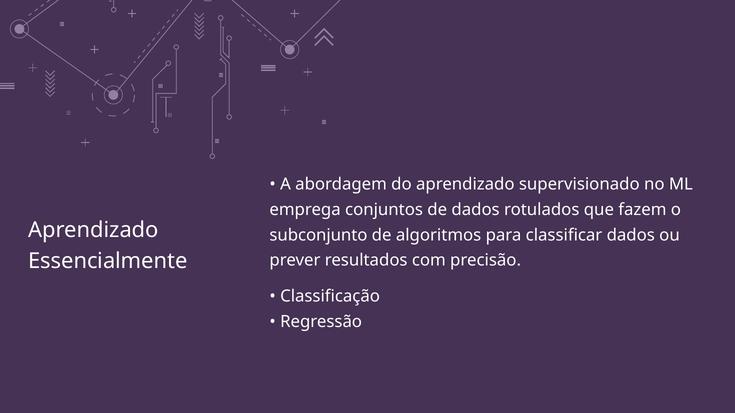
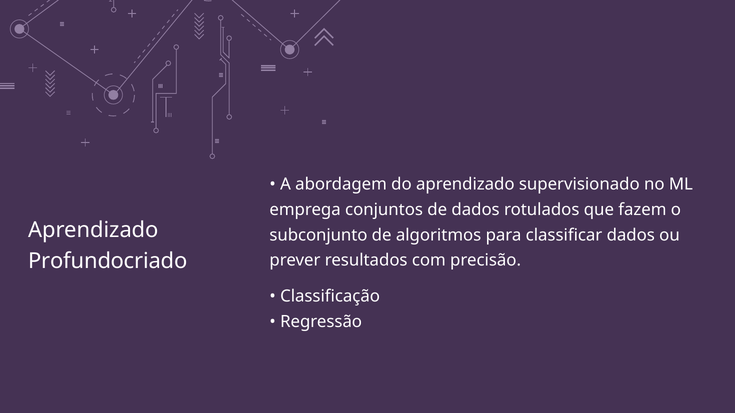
Essencialmente: Essencialmente -> Profundocriado (108, 261)
